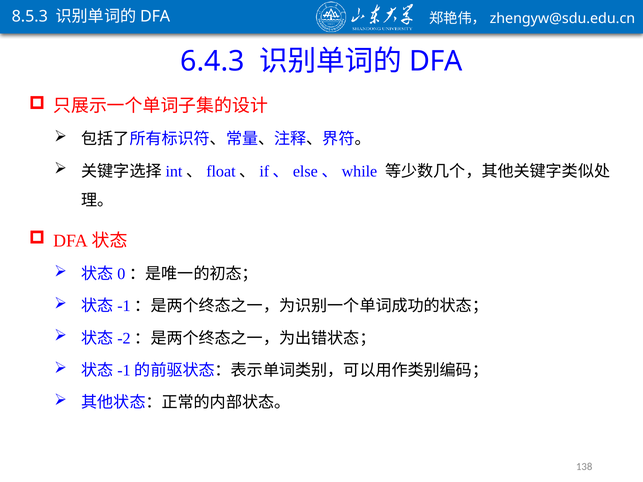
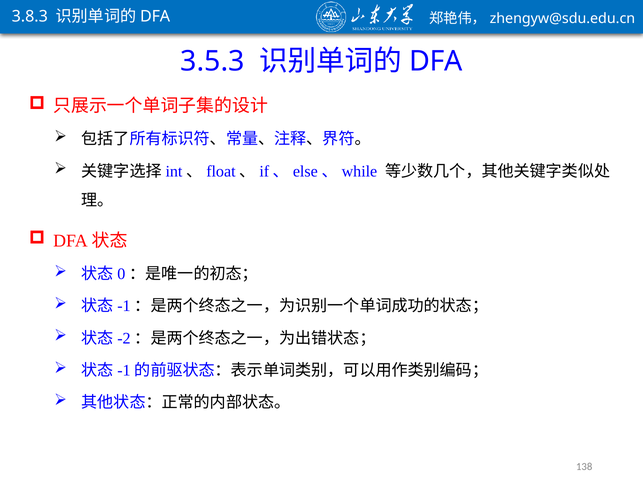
8.5.3: 8.5.3 -> 3.8.3 (30, 16)
6.4.3: 6.4.3 -> 3.5.3 (213, 62)
